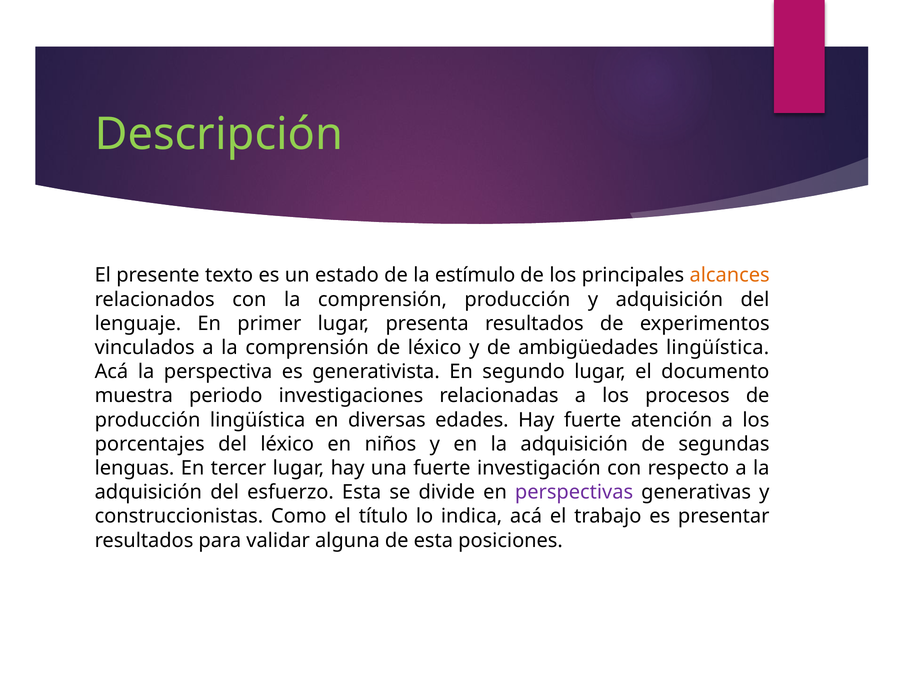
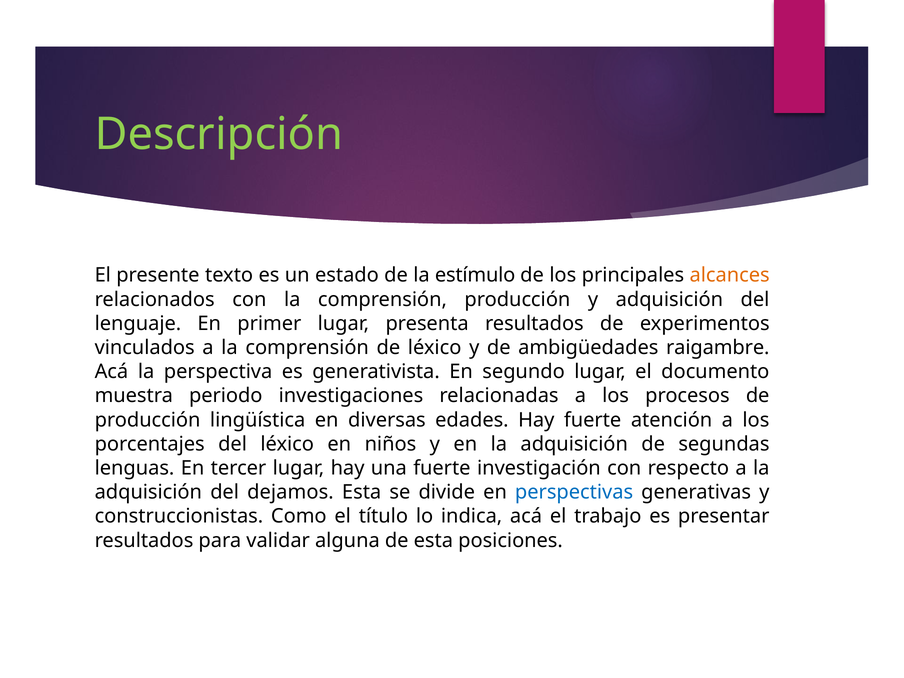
ambigüedades lingüística: lingüística -> raigambre (718, 348)
esfuerzo: esfuerzo -> dejamos (290, 492)
perspectivas colour: purple -> blue (574, 492)
